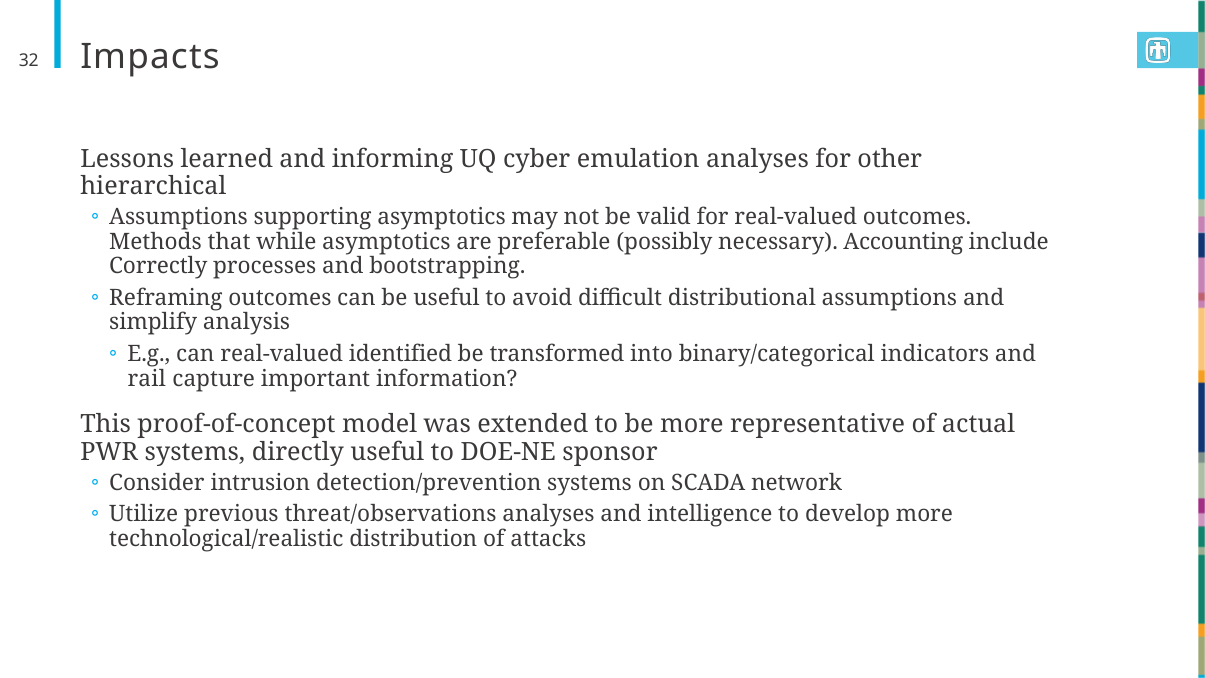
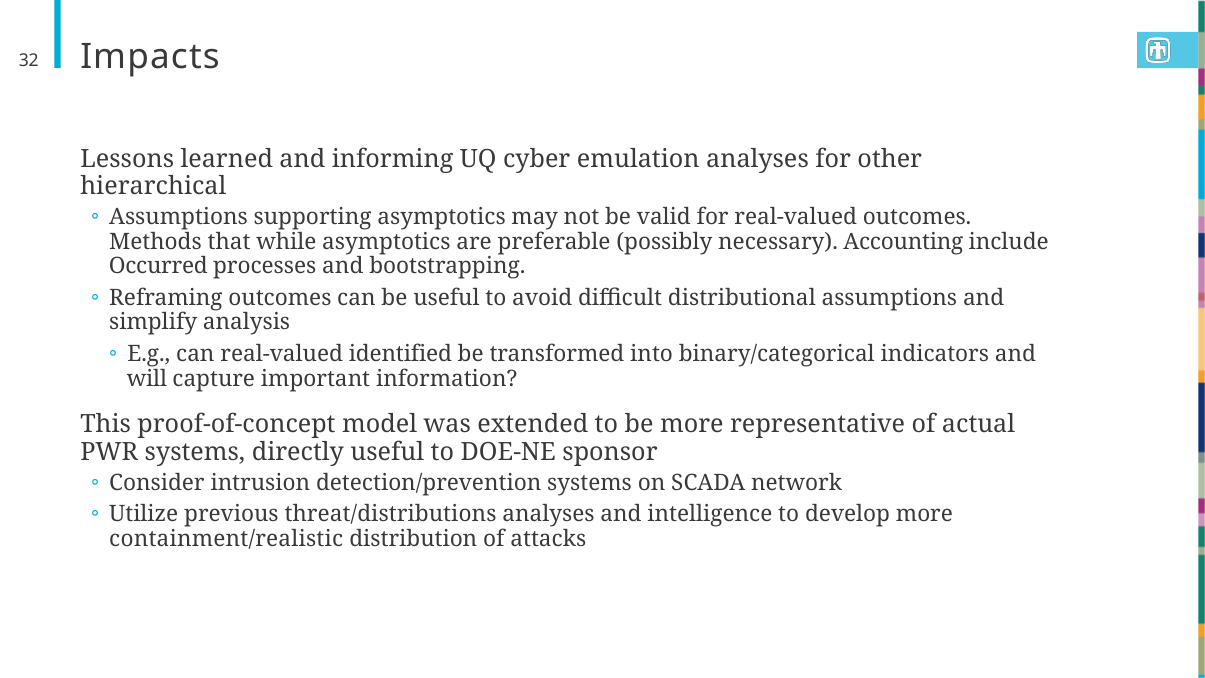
Correctly: Correctly -> Occurred (158, 266)
rail: rail -> will (147, 379)
threat/observations: threat/observations -> threat/distributions (391, 514)
technological/realistic: technological/realistic -> containment/realistic (226, 539)
